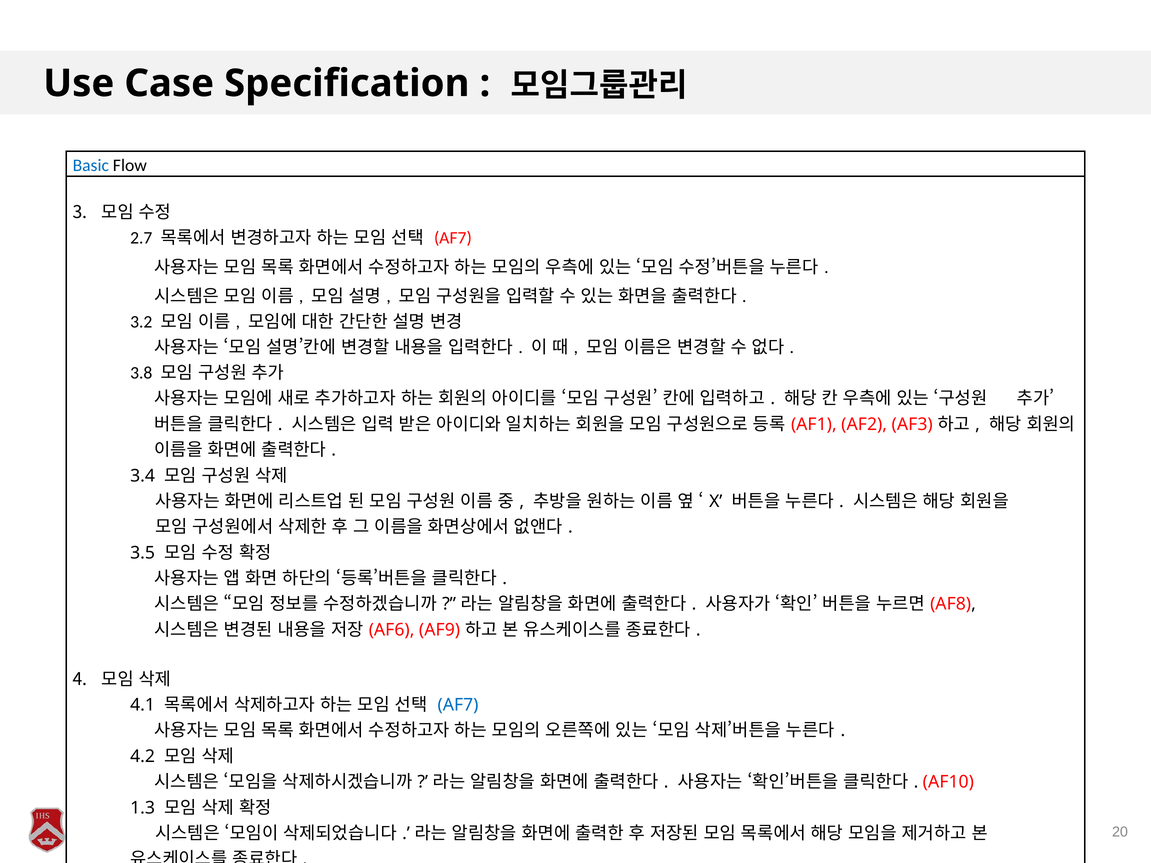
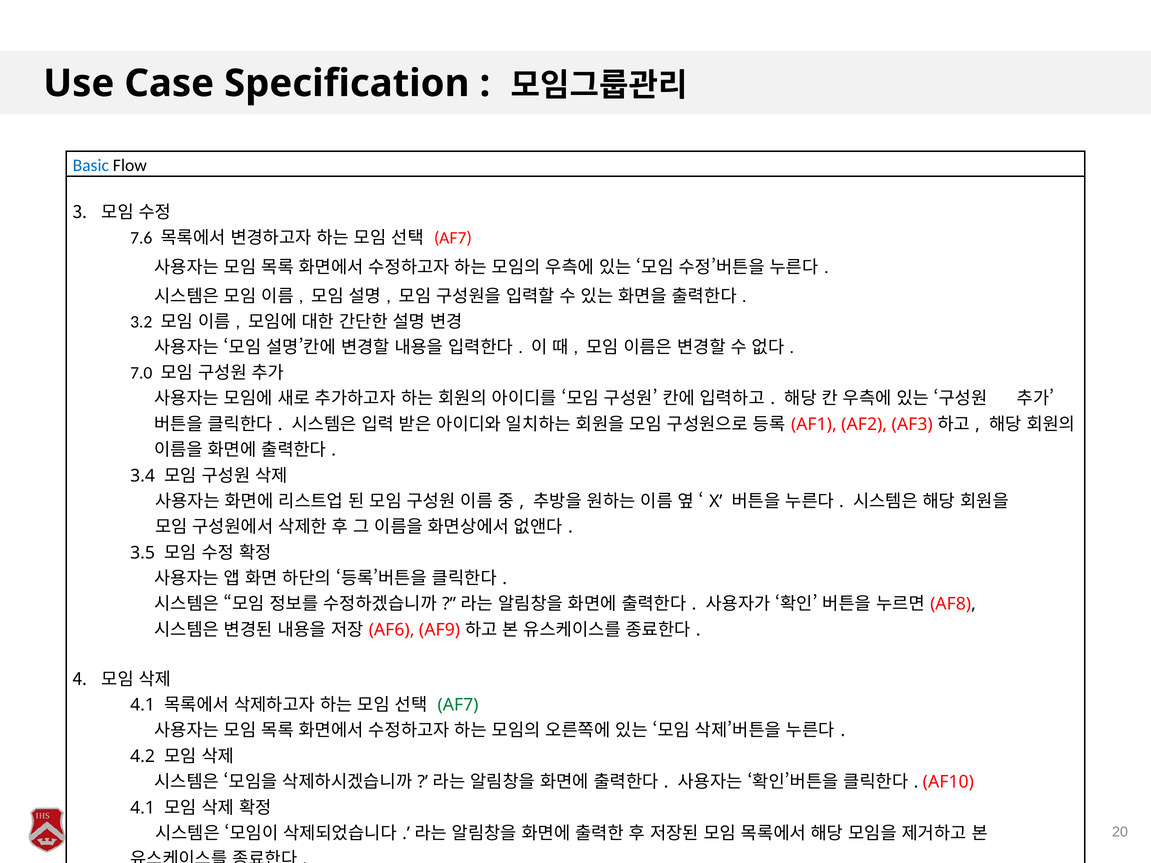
2.7: 2.7 -> 7.6 (141, 238)
3.8: 3.8 -> 7.0 (141, 373)
AF7 colour: blue -> green (458, 705)
1.3: 1.3 -> 4.1 (143, 808)
